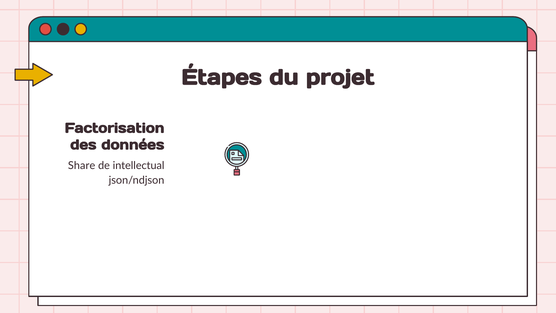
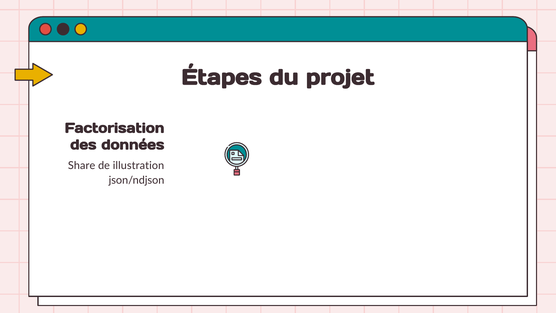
intellectual: intellectual -> illustration (138, 165)
